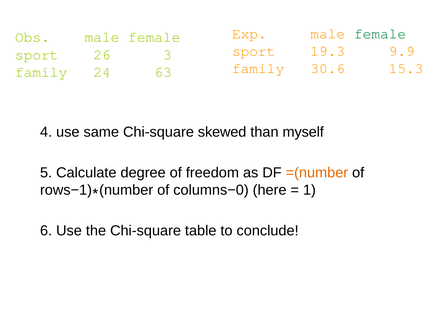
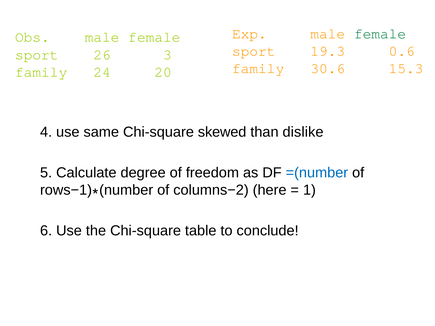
9.9: 9.9 -> 0.6 (402, 51)
63: 63 -> 20 (163, 72)
myself: myself -> dislike (303, 132)
=(number colour: orange -> blue (317, 173)
columns−0: columns−0 -> columns−2 (211, 190)
